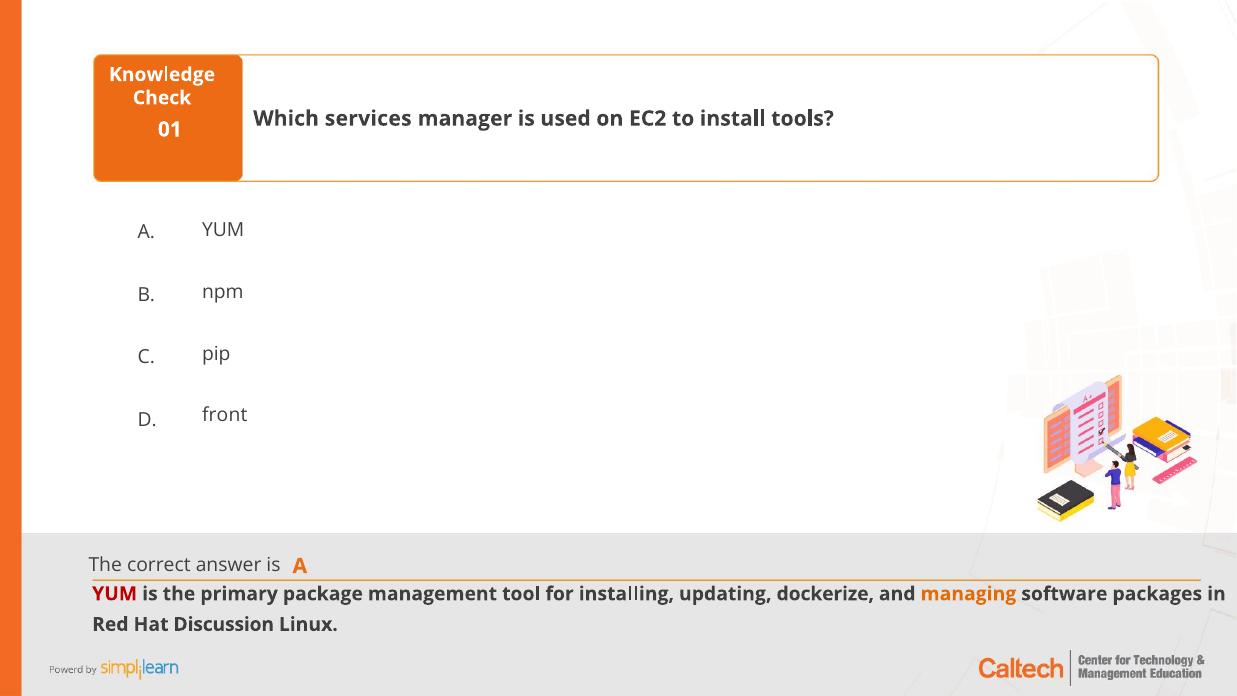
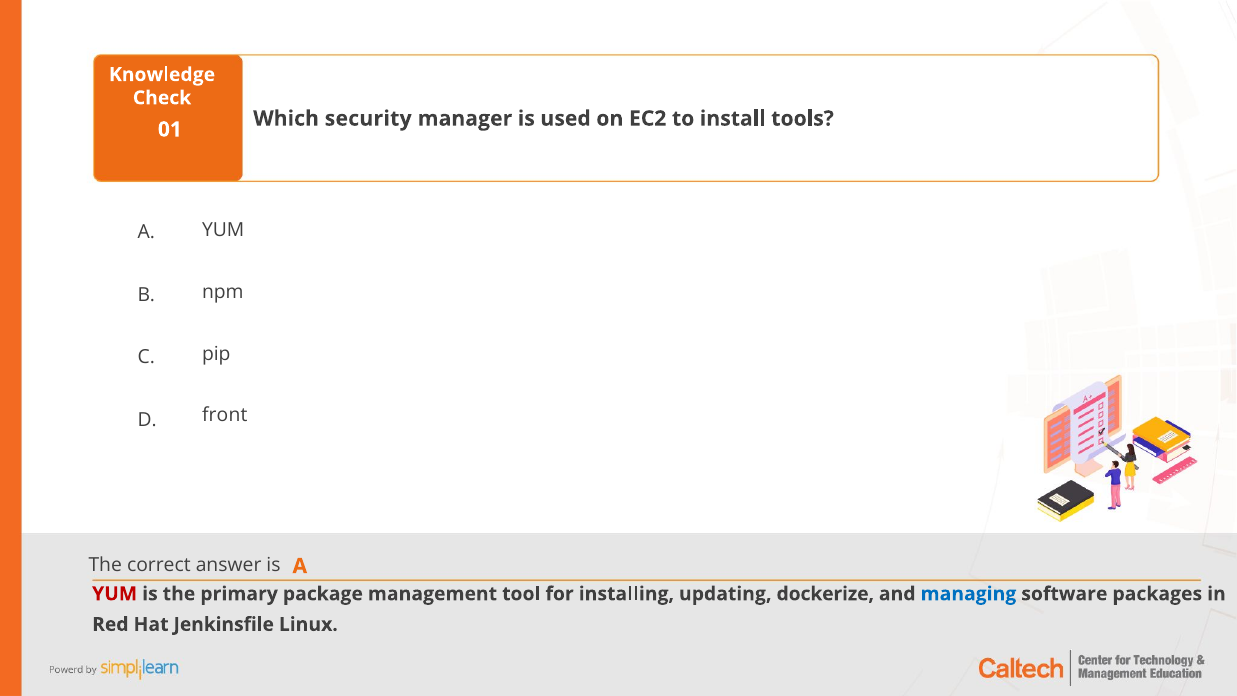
services: services -> security (368, 119)
managing colour: orange -> blue (968, 594)
Discussion: Discussion -> Jenkinsfile (224, 624)
